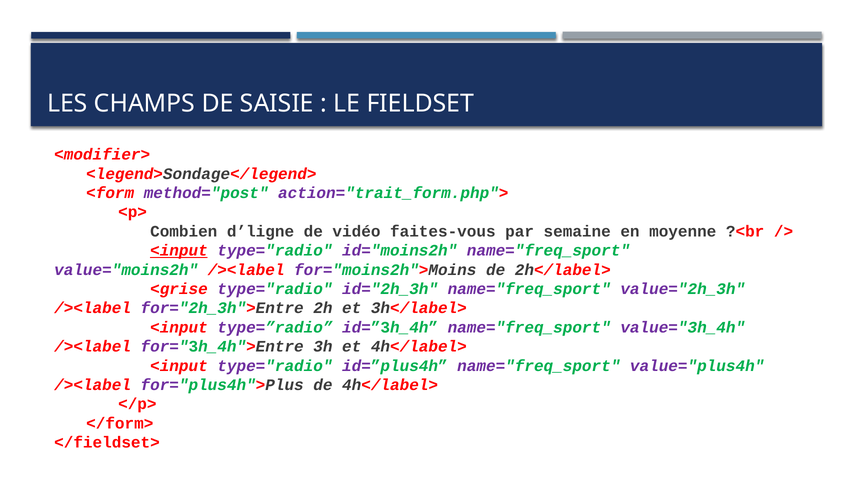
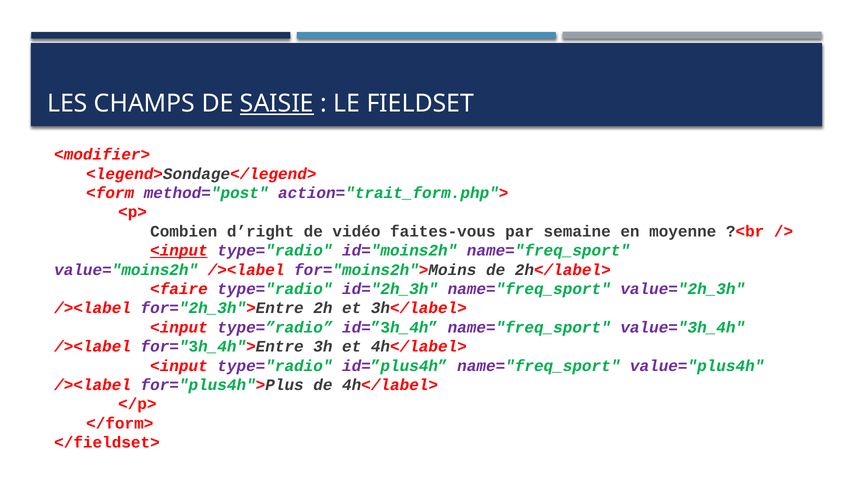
SAISIE underline: none -> present (277, 104)
d’ligne: d’ligne -> d’right (261, 231)
<grise: <grise -> <faire (179, 289)
